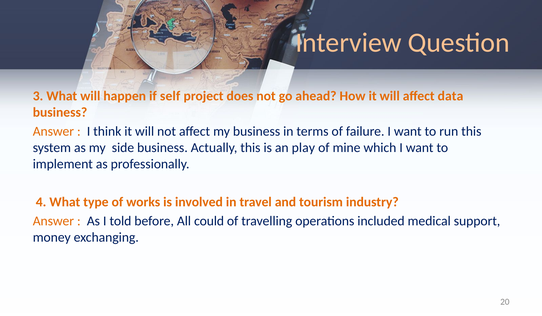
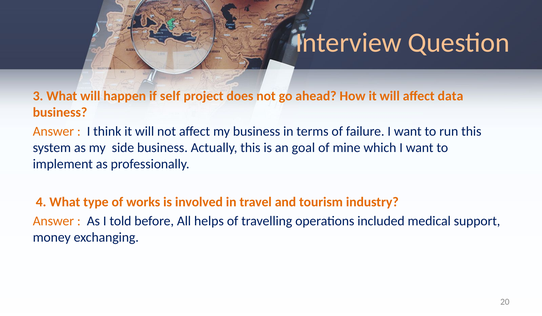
play: play -> goal (303, 148)
could: could -> helps (209, 221)
